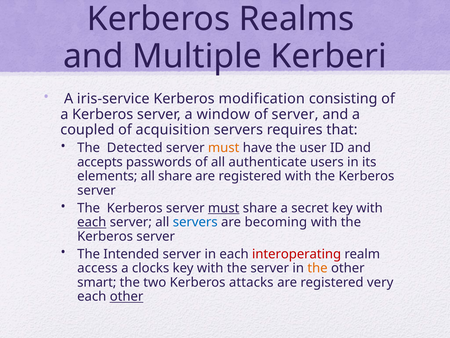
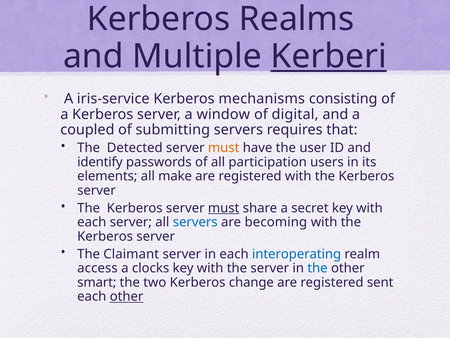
Kerberi underline: none -> present (329, 56)
modification: modification -> mechanisms (262, 99)
of server: server -> digital (295, 114)
acquisition: acquisition -> submitting (173, 130)
accepts: accepts -> identify (100, 162)
authenticate: authenticate -> participation (268, 162)
all share: share -> make (175, 176)
each underline: present -> none (92, 222)
Intended: Intended -> Claimant (131, 254)
interoperating colour: red -> blue (297, 254)
the colour: orange -> blue (317, 268)
attacks: attacks -> change (251, 282)
very: very -> sent (380, 282)
